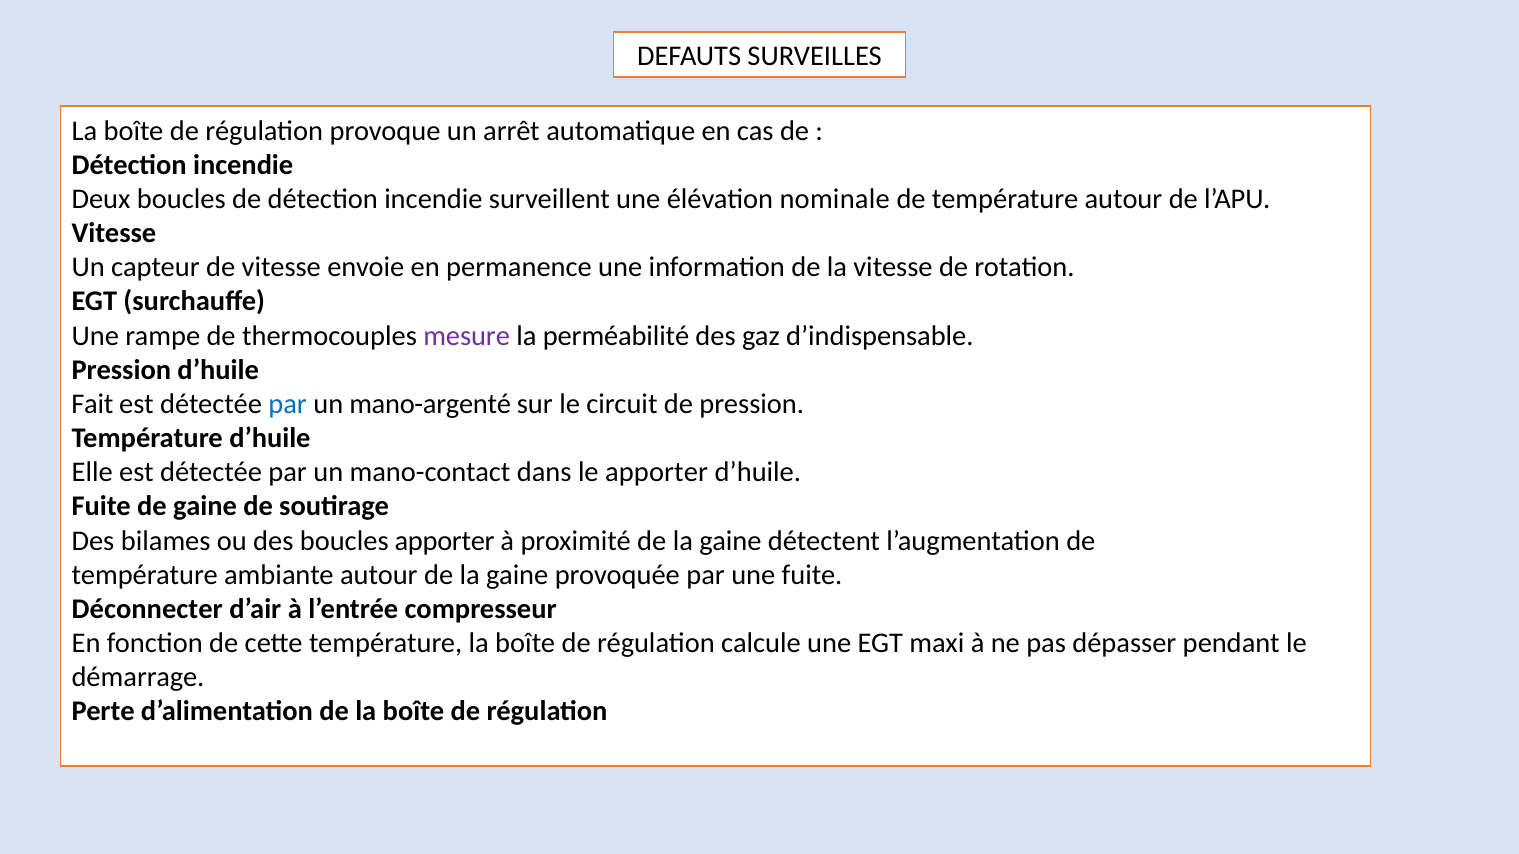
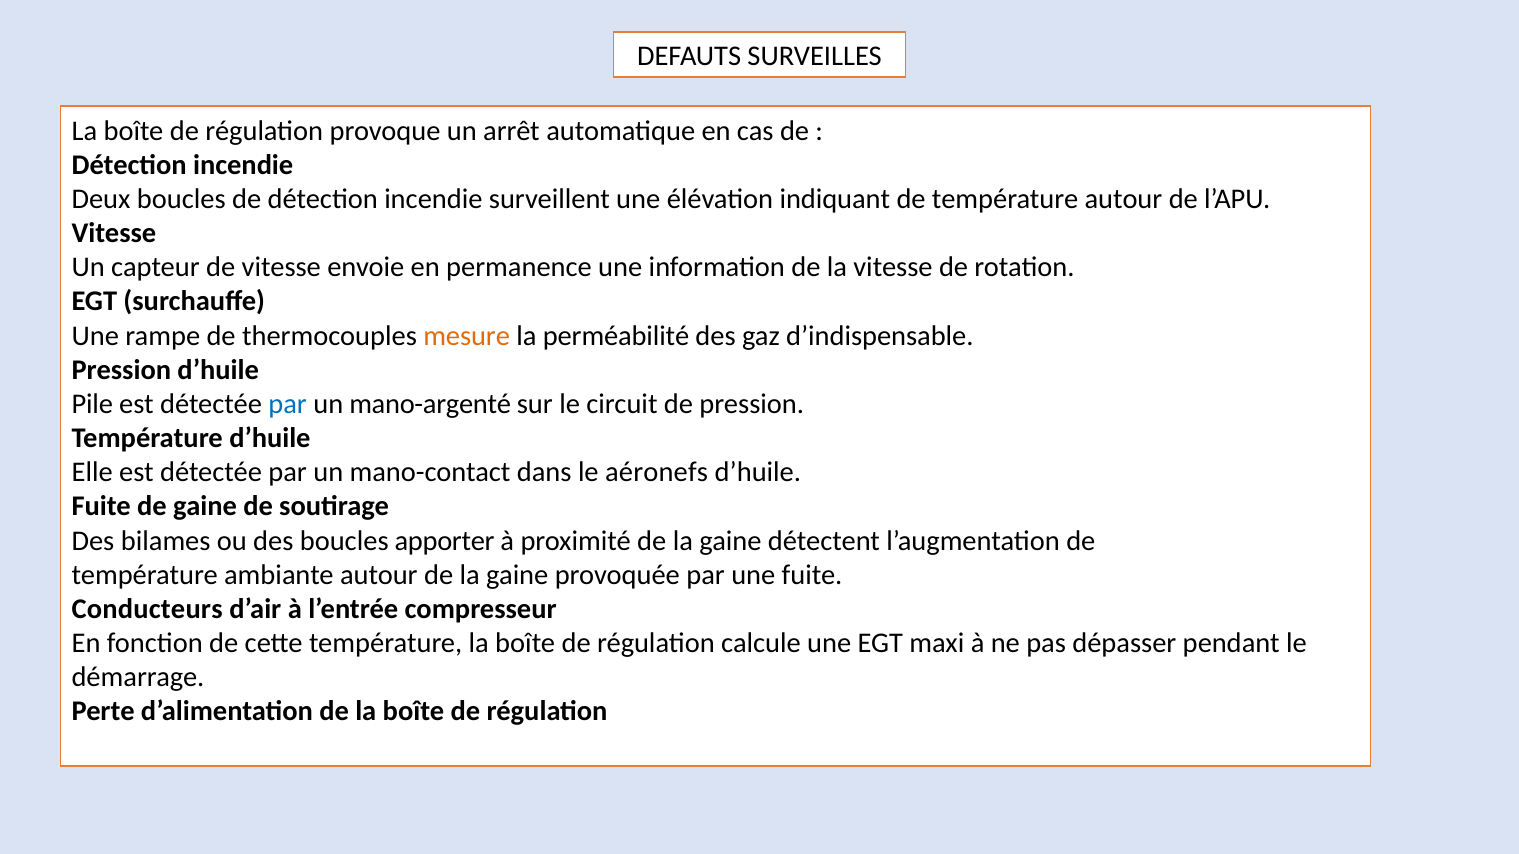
nominale: nominale -> indiquant (835, 199)
mesure colour: purple -> orange (467, 336)
Fait: Fait -> Pile (92, 404)
le apporter: apporter -> aéronefs (657, 473)
Déconnecter: Déconnecter -> Conducteurs (147, 609)
